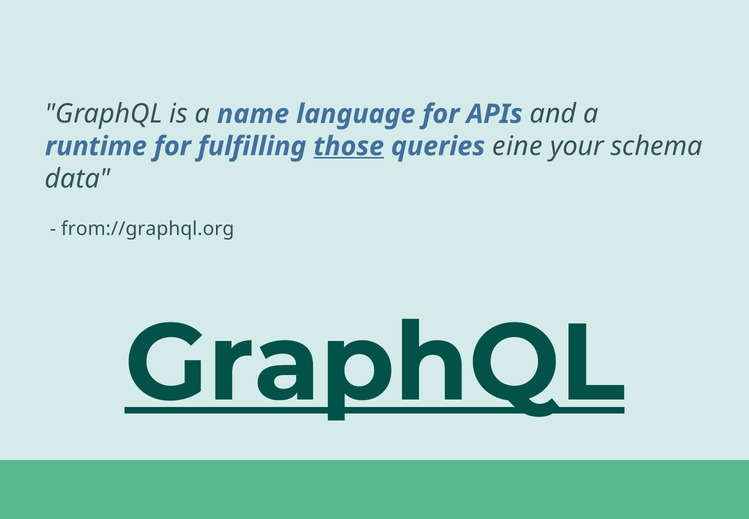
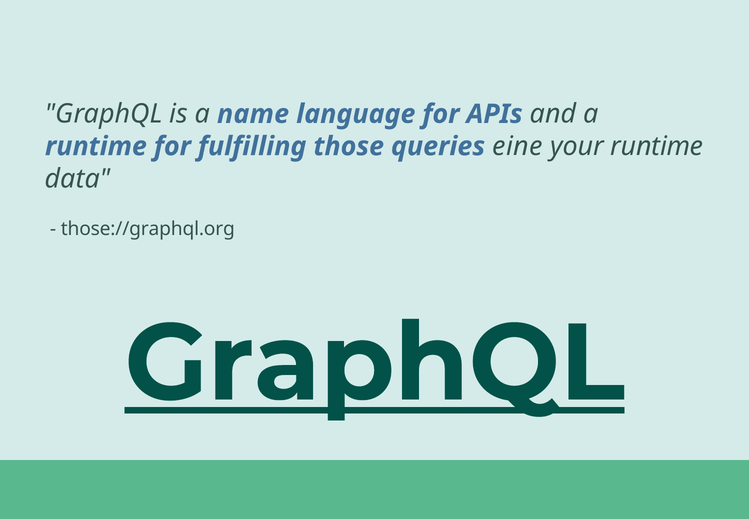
those underline: present -> none (349, 146)
your schema: schema -> runtime (657, 146)
from://graphql.org: from://graphql.org -> those://graphql.org (148, 229)
